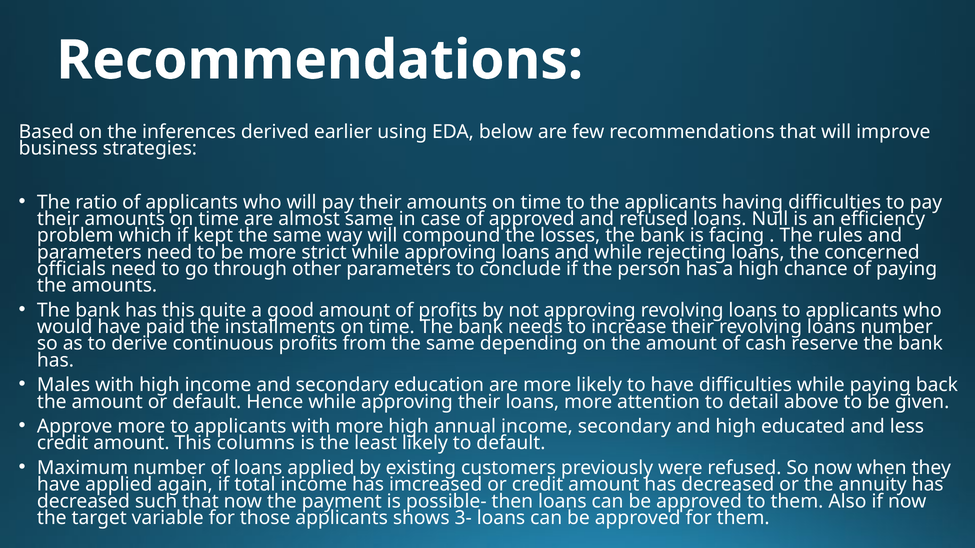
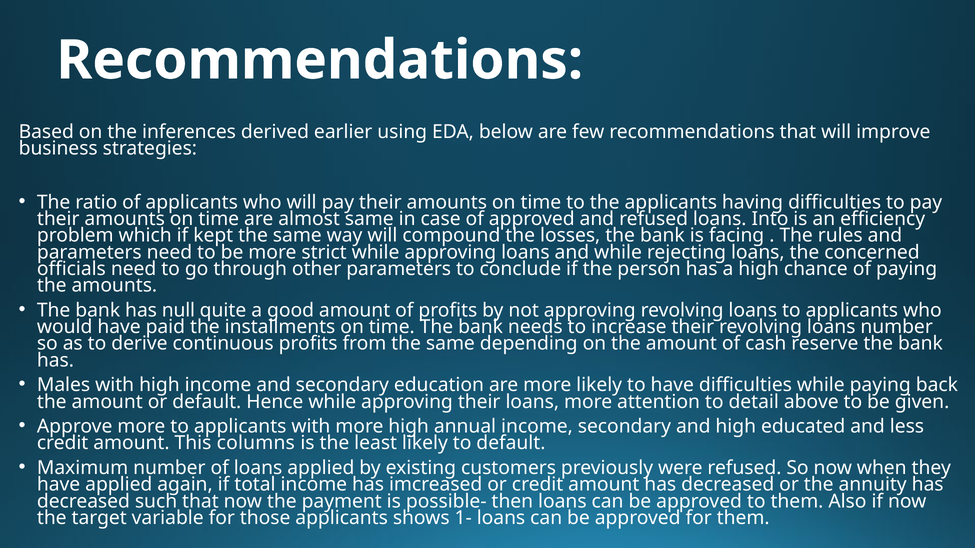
Null: Null -> Into (770, 219)
has this: this -> null (178, 311)
3-: 3- -> 1- (463, 518)
